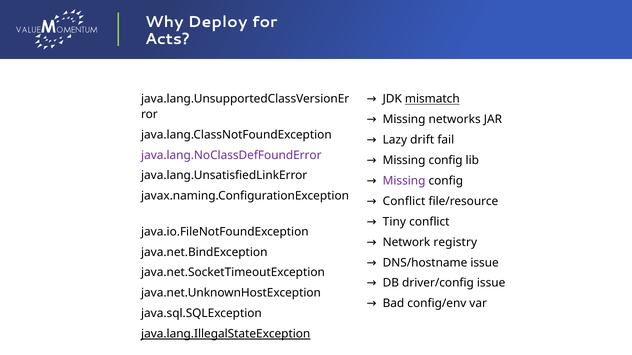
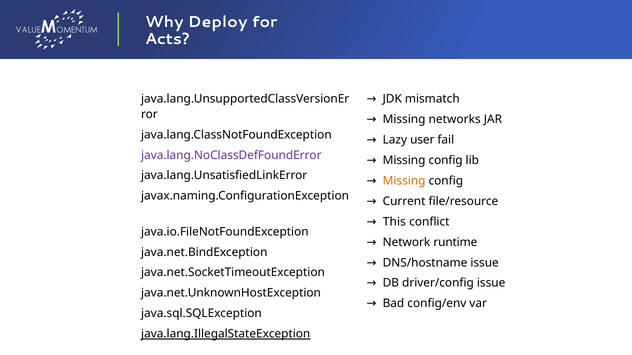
mismatch underline: present -> none (432, 99)
drift: drift -> user (422, 140)
Missing colour: purple -> orange (404, 181)
Conflict: Conflict -> Current (404, 202)
Tiny: Tiny -> This (394, 222)
registry: registry -> runtime (455, 243)
